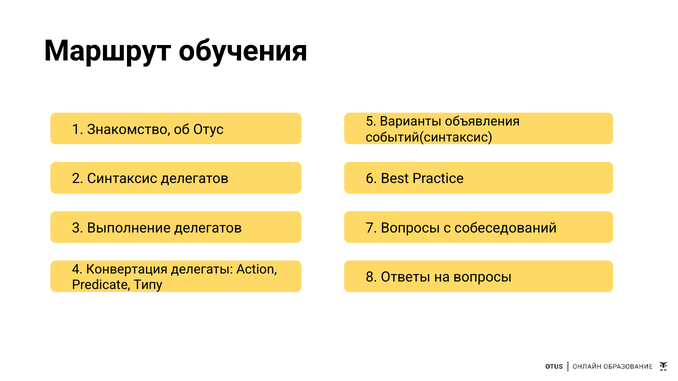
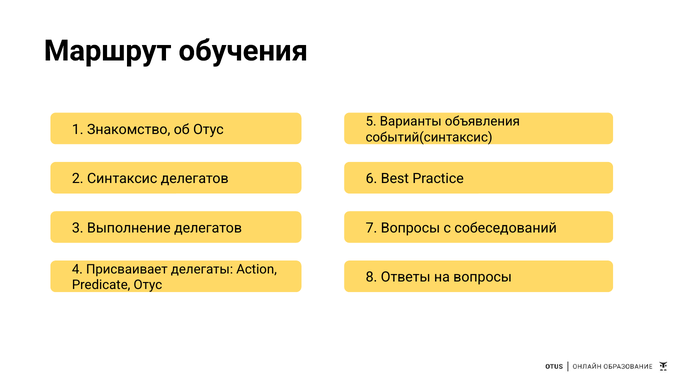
Конвертация: Конвертация -> Присваивает (127, 270)
Predicate Типу: Типу -> Отус (148, 285)
